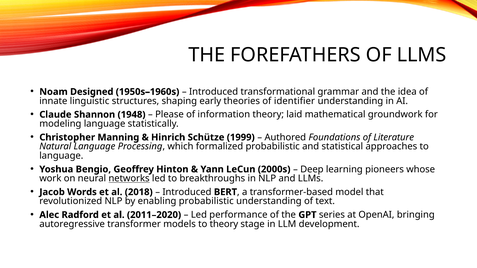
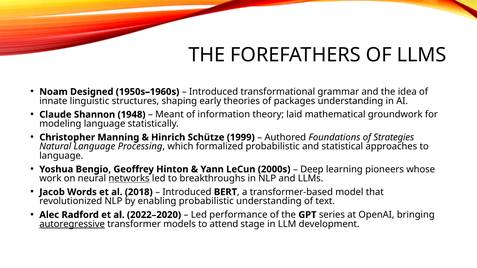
identifier: identifier -> packages (295, 101)
Please: Please -> Meant (169, 115)
Literature: Literature -> Strategies (394, 137)
2011–2020: 2011–2020 -> 2022–2020 (154, 215)
autoregressive underline: none -> present (72, 224)
to theory: theory -> attend (224, 224)
